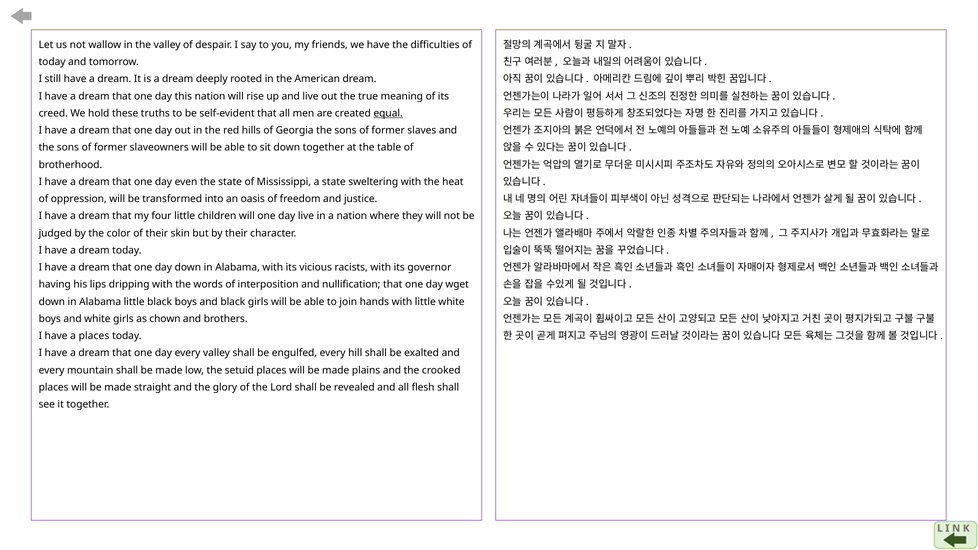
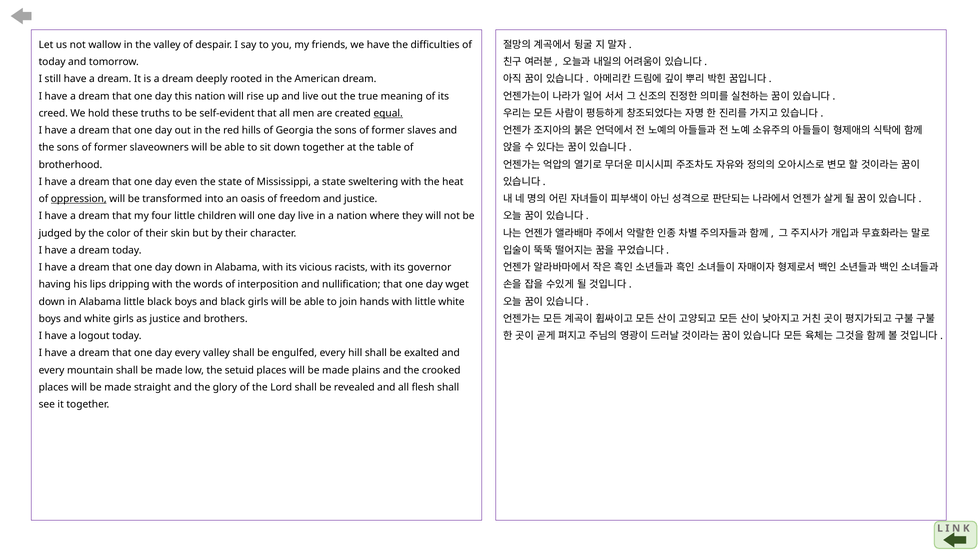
oppression underline: none -> present (79, 199)
as chown: chown -> justice (165, 319)
a places: places -> logout (94, 336)
